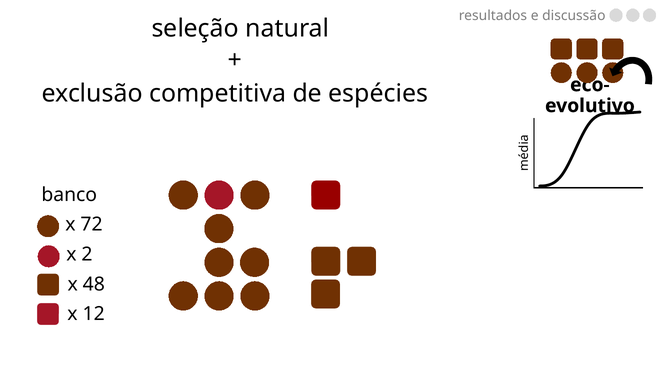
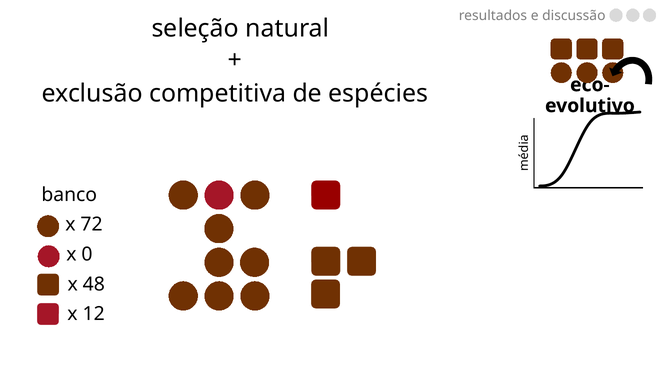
2: 2 -> 0 (87, 254)
